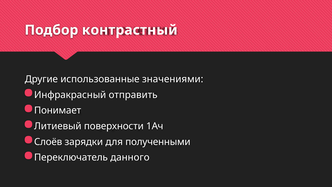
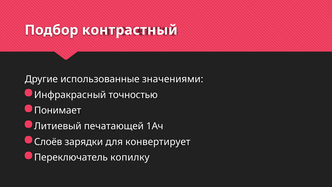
отправить: отправить -> точностью (133, 95)
поверхности: поверхности -> печатающей (114, 126)
полученными: полученными -> конвертирует (158, 142)
данного: данного -> копилку (130, 157)
